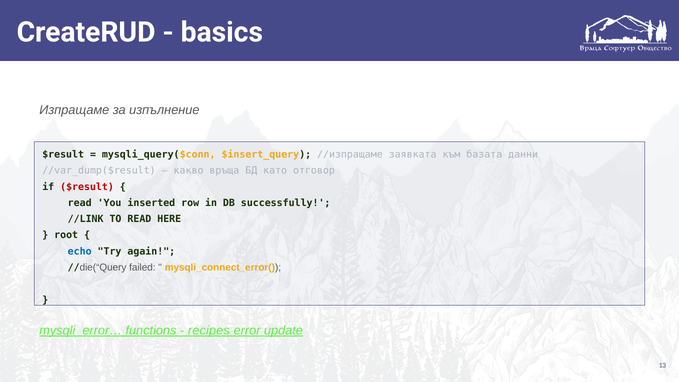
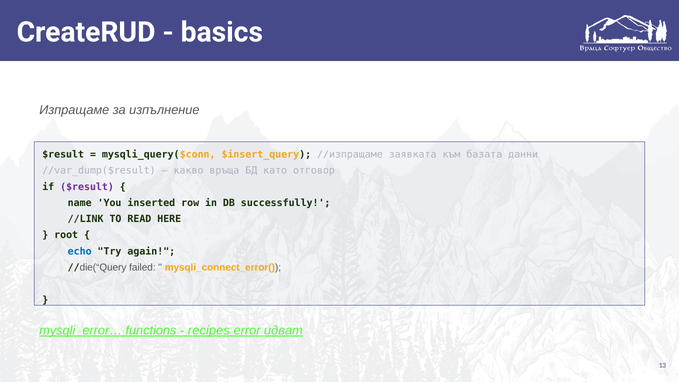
$result colour: red -> purple (87, 187)
read: read -> name (80, 203)
update: update -> идват (283, 330)
